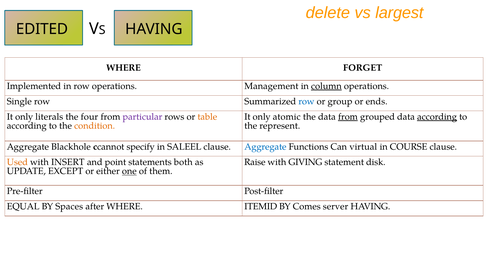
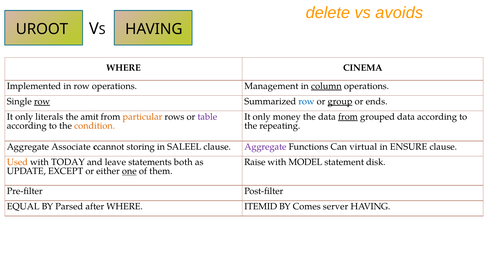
largest: largest -> avoids (399, 13)
EDITED: EDITED -> UROOT (42, 29)
FORGET: FORGET -> CINEMA (363, 68)
row underline: none -> present (42, 101)
group underline: none -> present (340, 101)
four: four -> amit (90, 116)
particular colour: purple -> orange (142, 116)
table colour: orange -> purple (207, 116)
atomic: atomic -> money (287, 116)
according underline: present -> none (437, 116)
represent: represent -> repeating (280, 126)
Blackhole: Blackhole -> Associate (71, 146)
specify: specify -> storing (141, 146)
Aggregate colour: blue -> purple (265, 146)
COURSE: COURSE -> ENSURE (409, 146)
INSERT: INSERT -> TODAY (68, 162)
point: point -> leave (115, 162)
GIVING: GIVING -> MODEL (305, 162)
Spaces: Spaces -> Parsed (69, 206)
